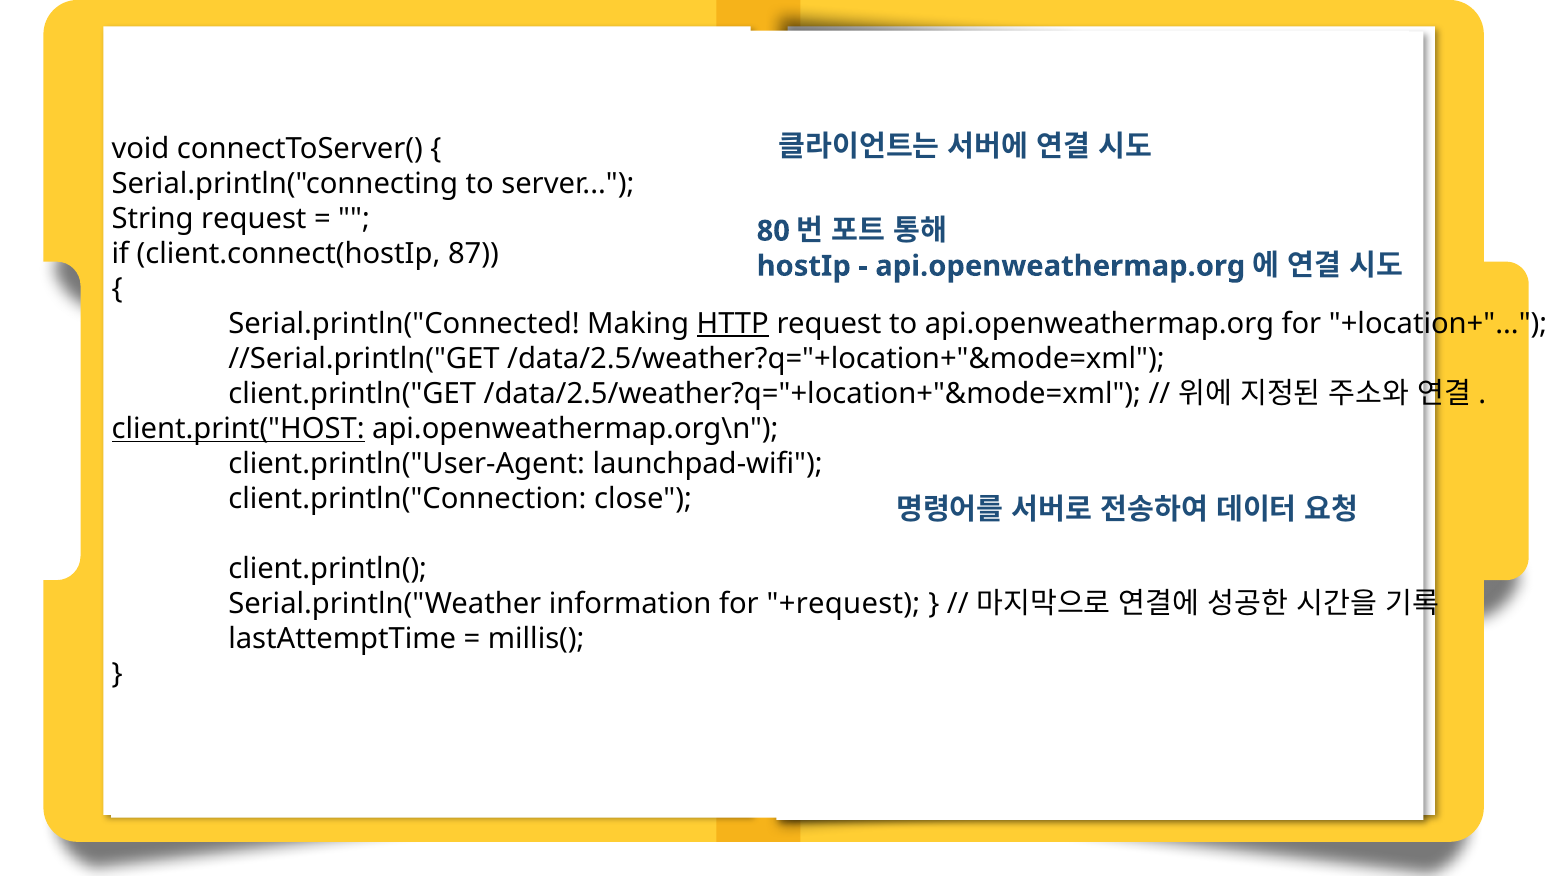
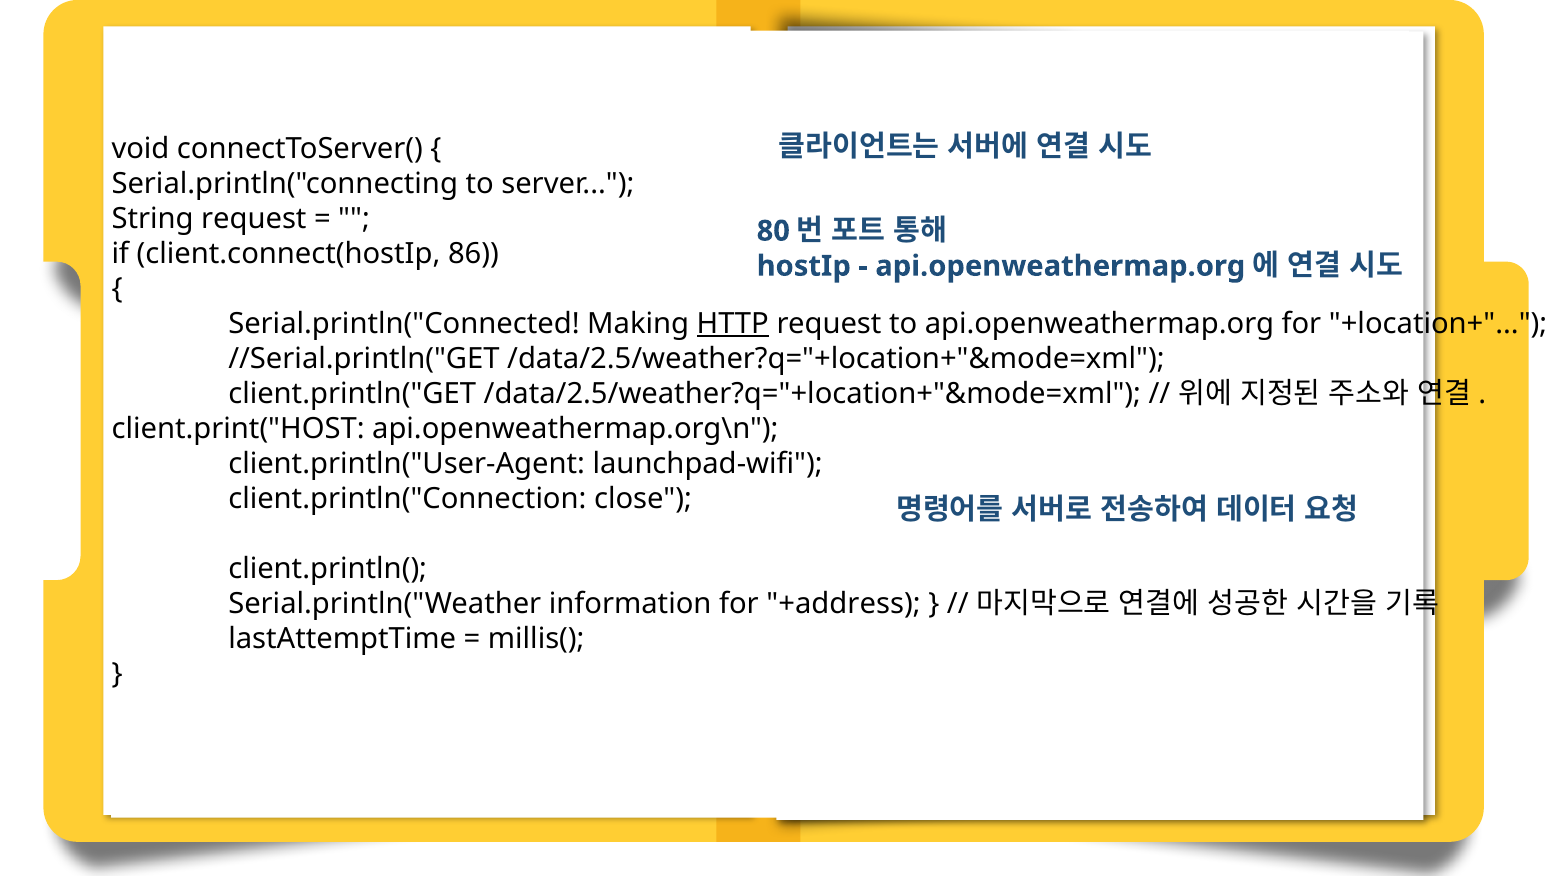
87: 87 -> 86 (473, 254)
client.print("HOST underline: present -> none (238, 429)
+request: +request -> +address (844, 604)
